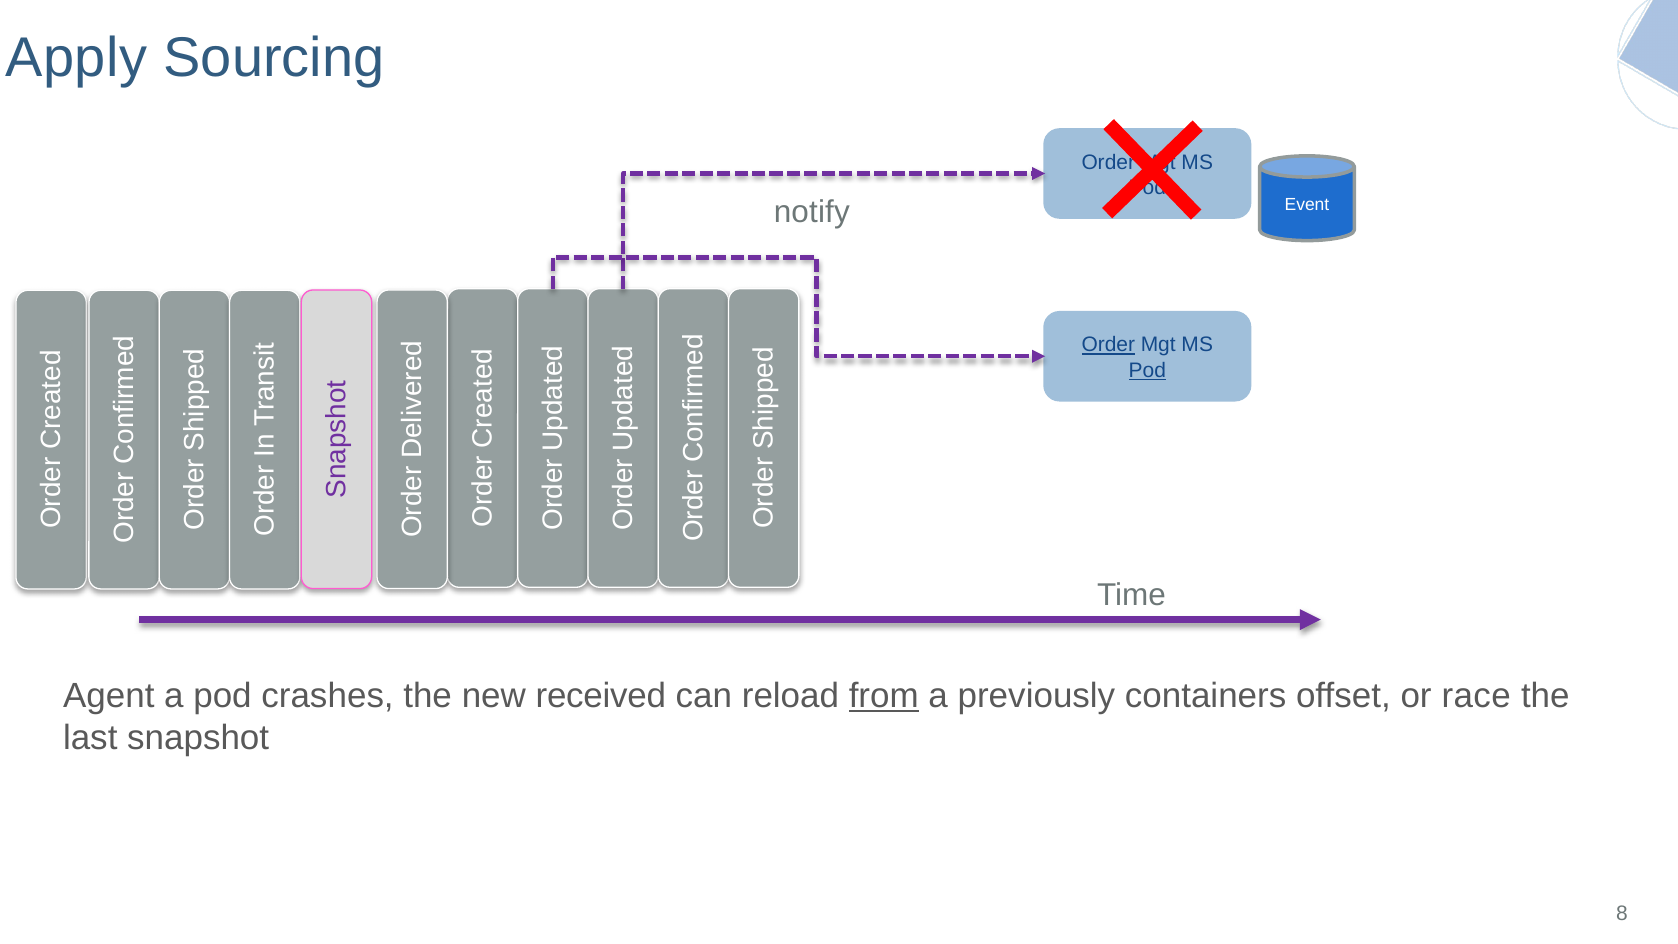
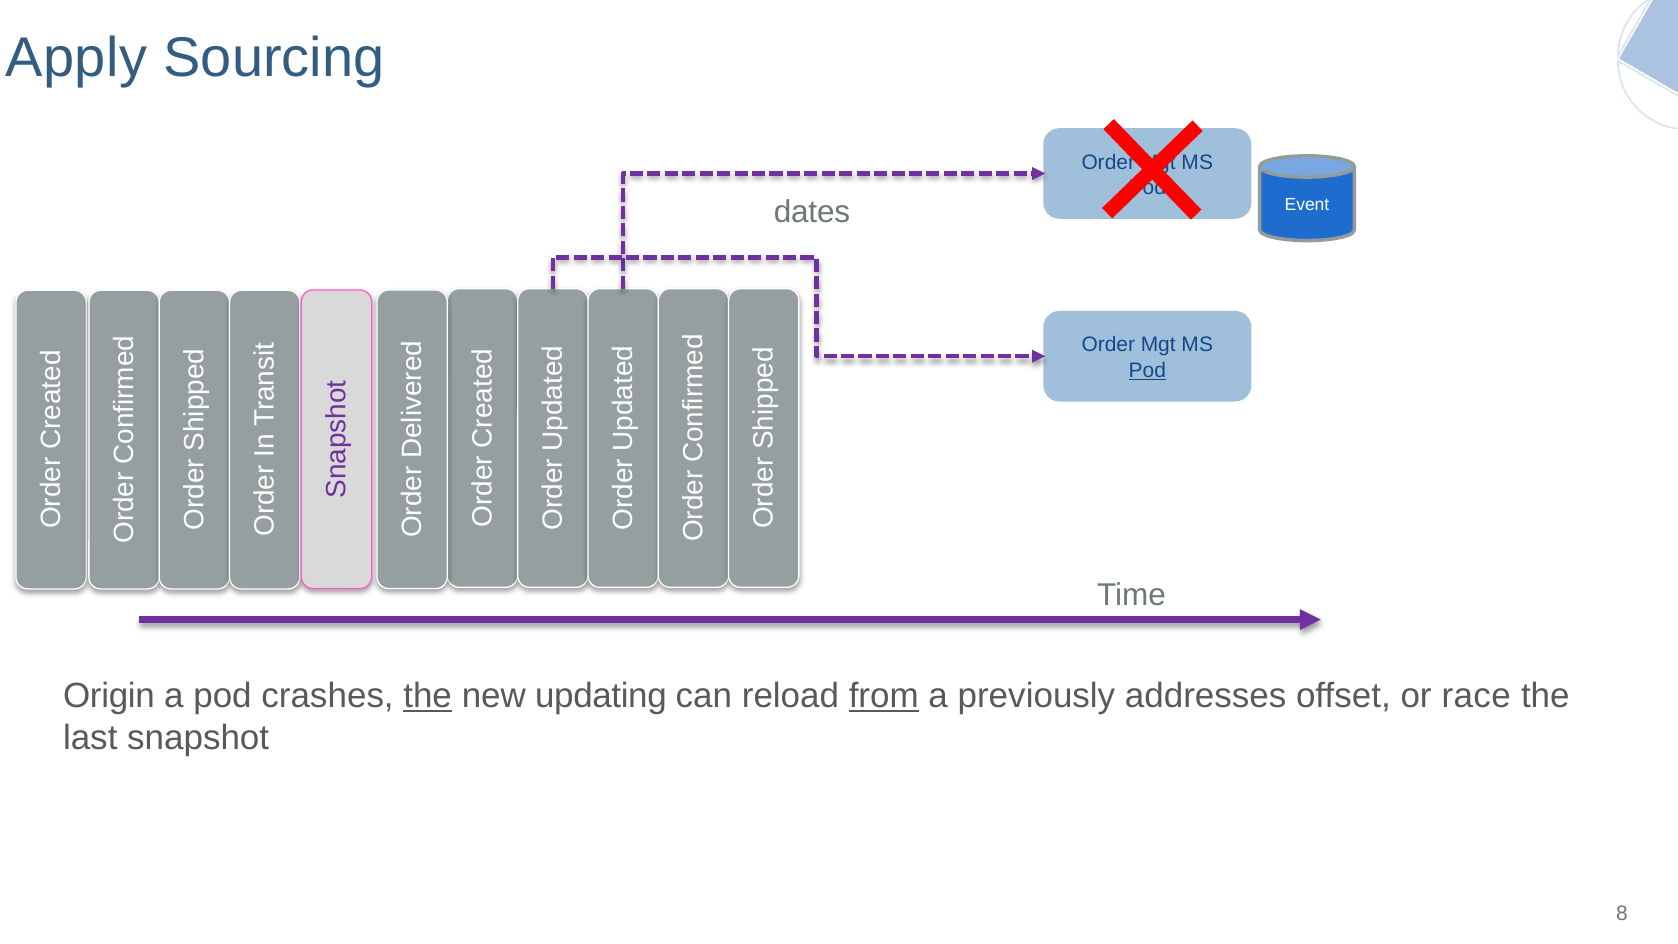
notify: notify -> dates (812, 212)
Order underline: present -> none (1108, 345)
Agent: Agent -> Origin (109, 696)
the underline: none -> present (428, 696)
received: received -> updating (601, 696)
containers: containers -> addresses (1206, 696)
